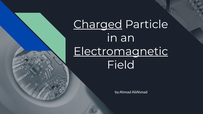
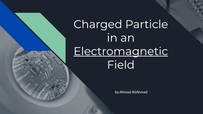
Charged underline: present -> none (98, 24)
